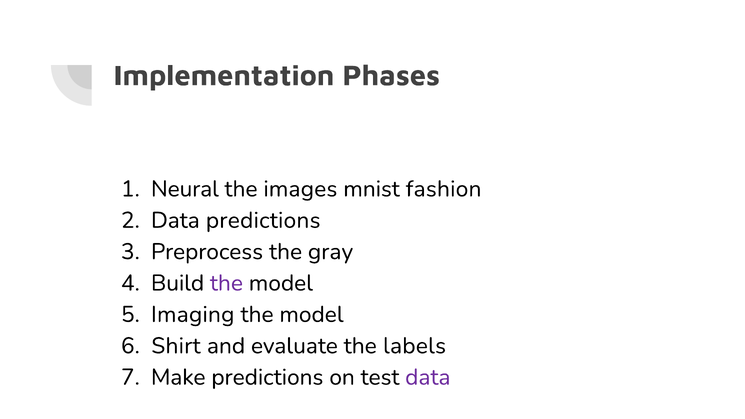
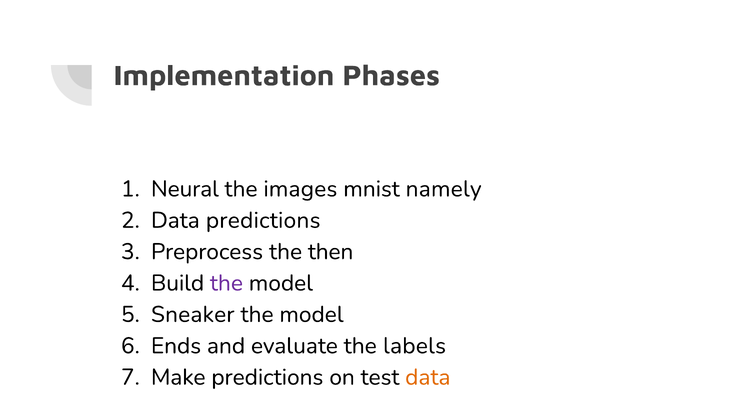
fashion: fashion -> namely (444, 189)
gray: gray -> then (331, 252)
Imaging: Imaging -> Sneaker (193, 314)
Shirt: Shirt -> Ends (176, 346)
data colour: purple -> orange (428, 377)
